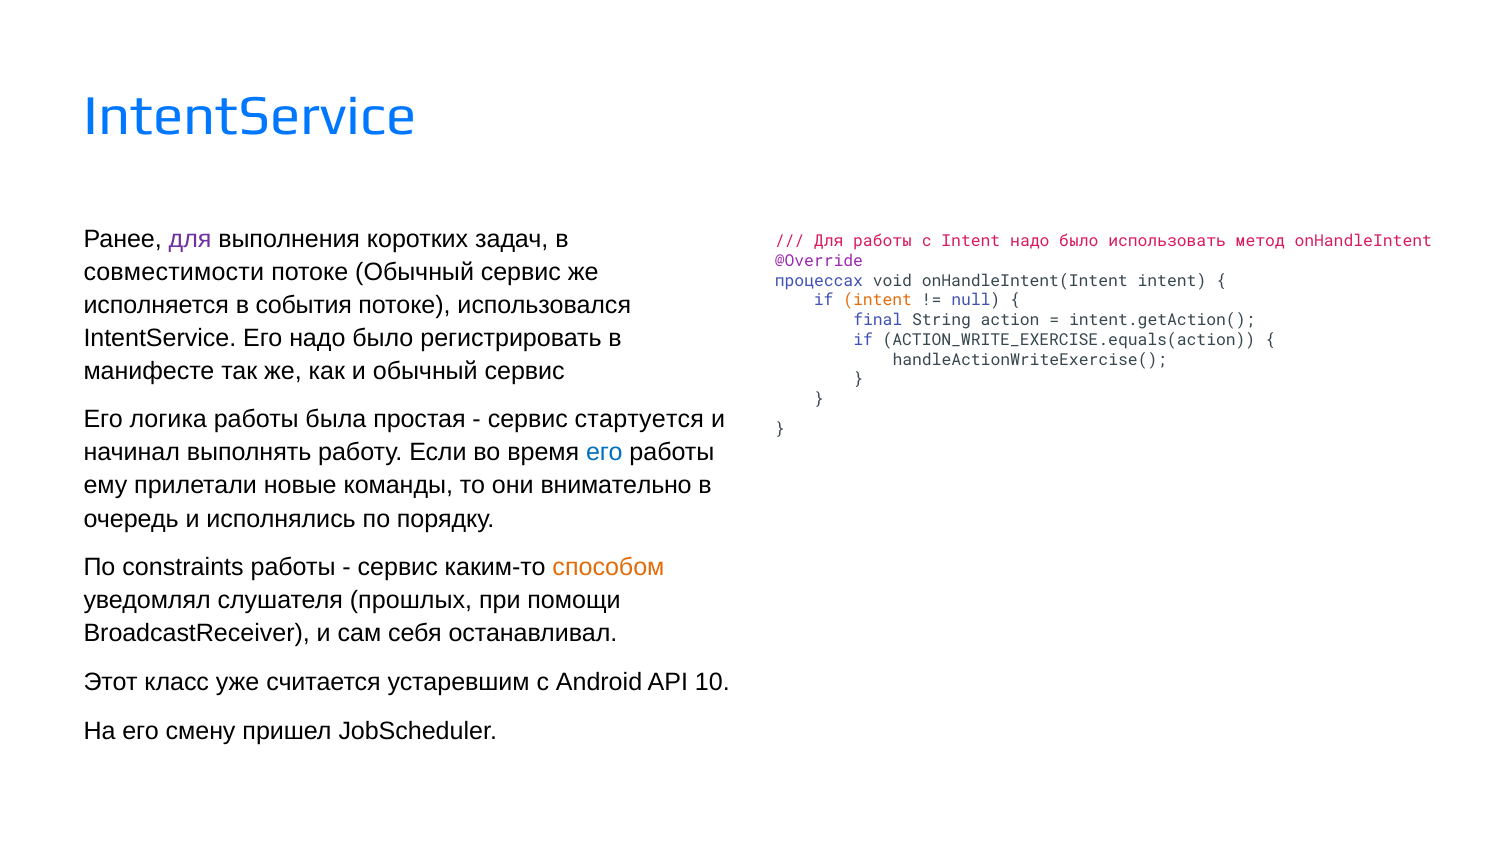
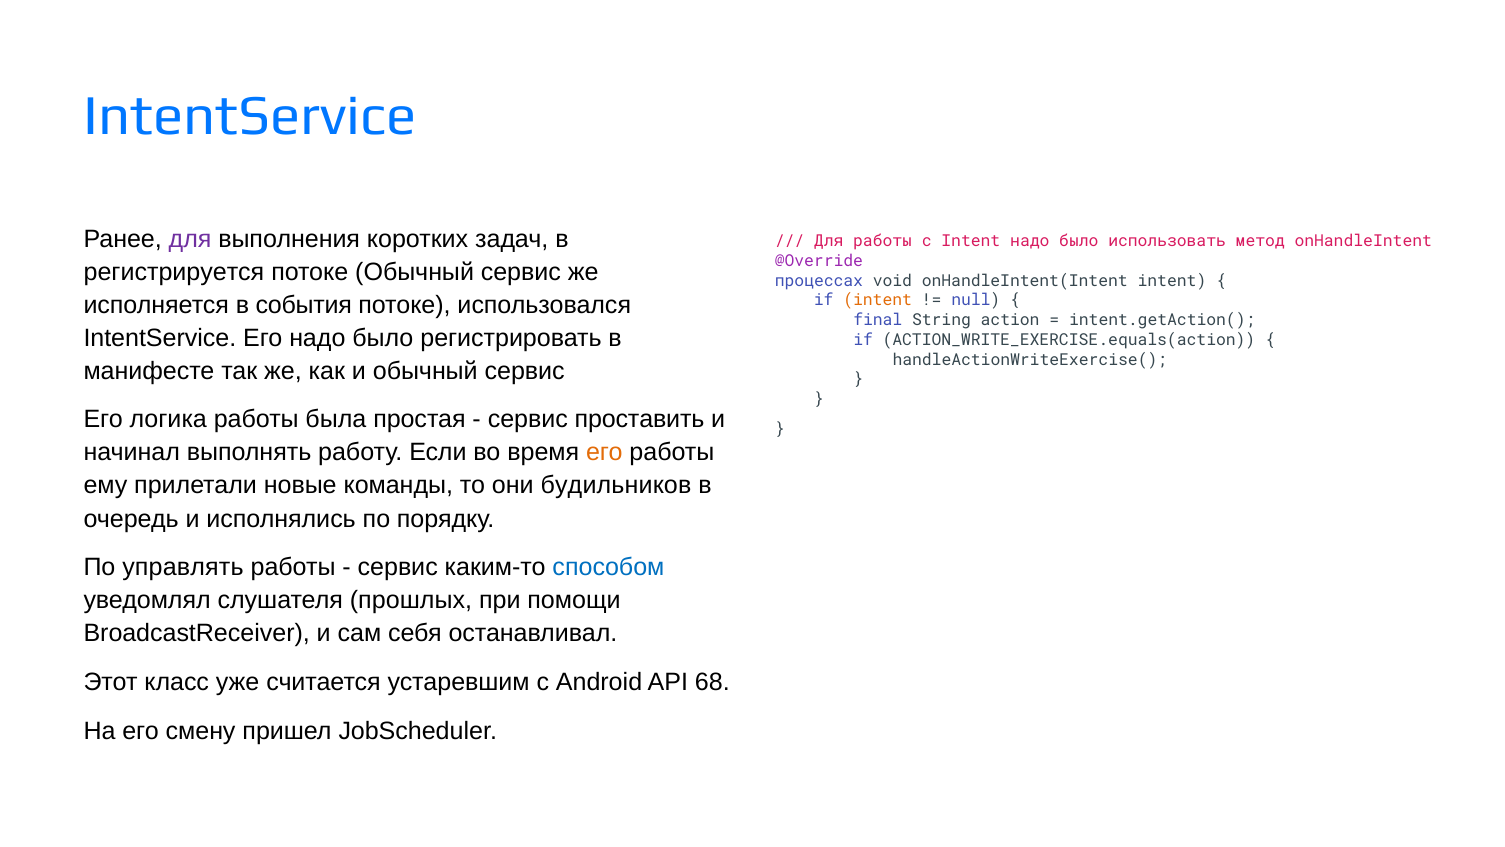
совместимости: совместимости -> регистрируется (174, 272)
стартуется: стартуется -> проставить (640, 419)
его colour: blue -> orange (604, 452)
внимательно: внимательно -> будильников (616, 485)
constraints: constraints -> управлять (183, 567)
способом colour: orange -> blue (608, 567)
10: 10 -> 68 (712, 682)
